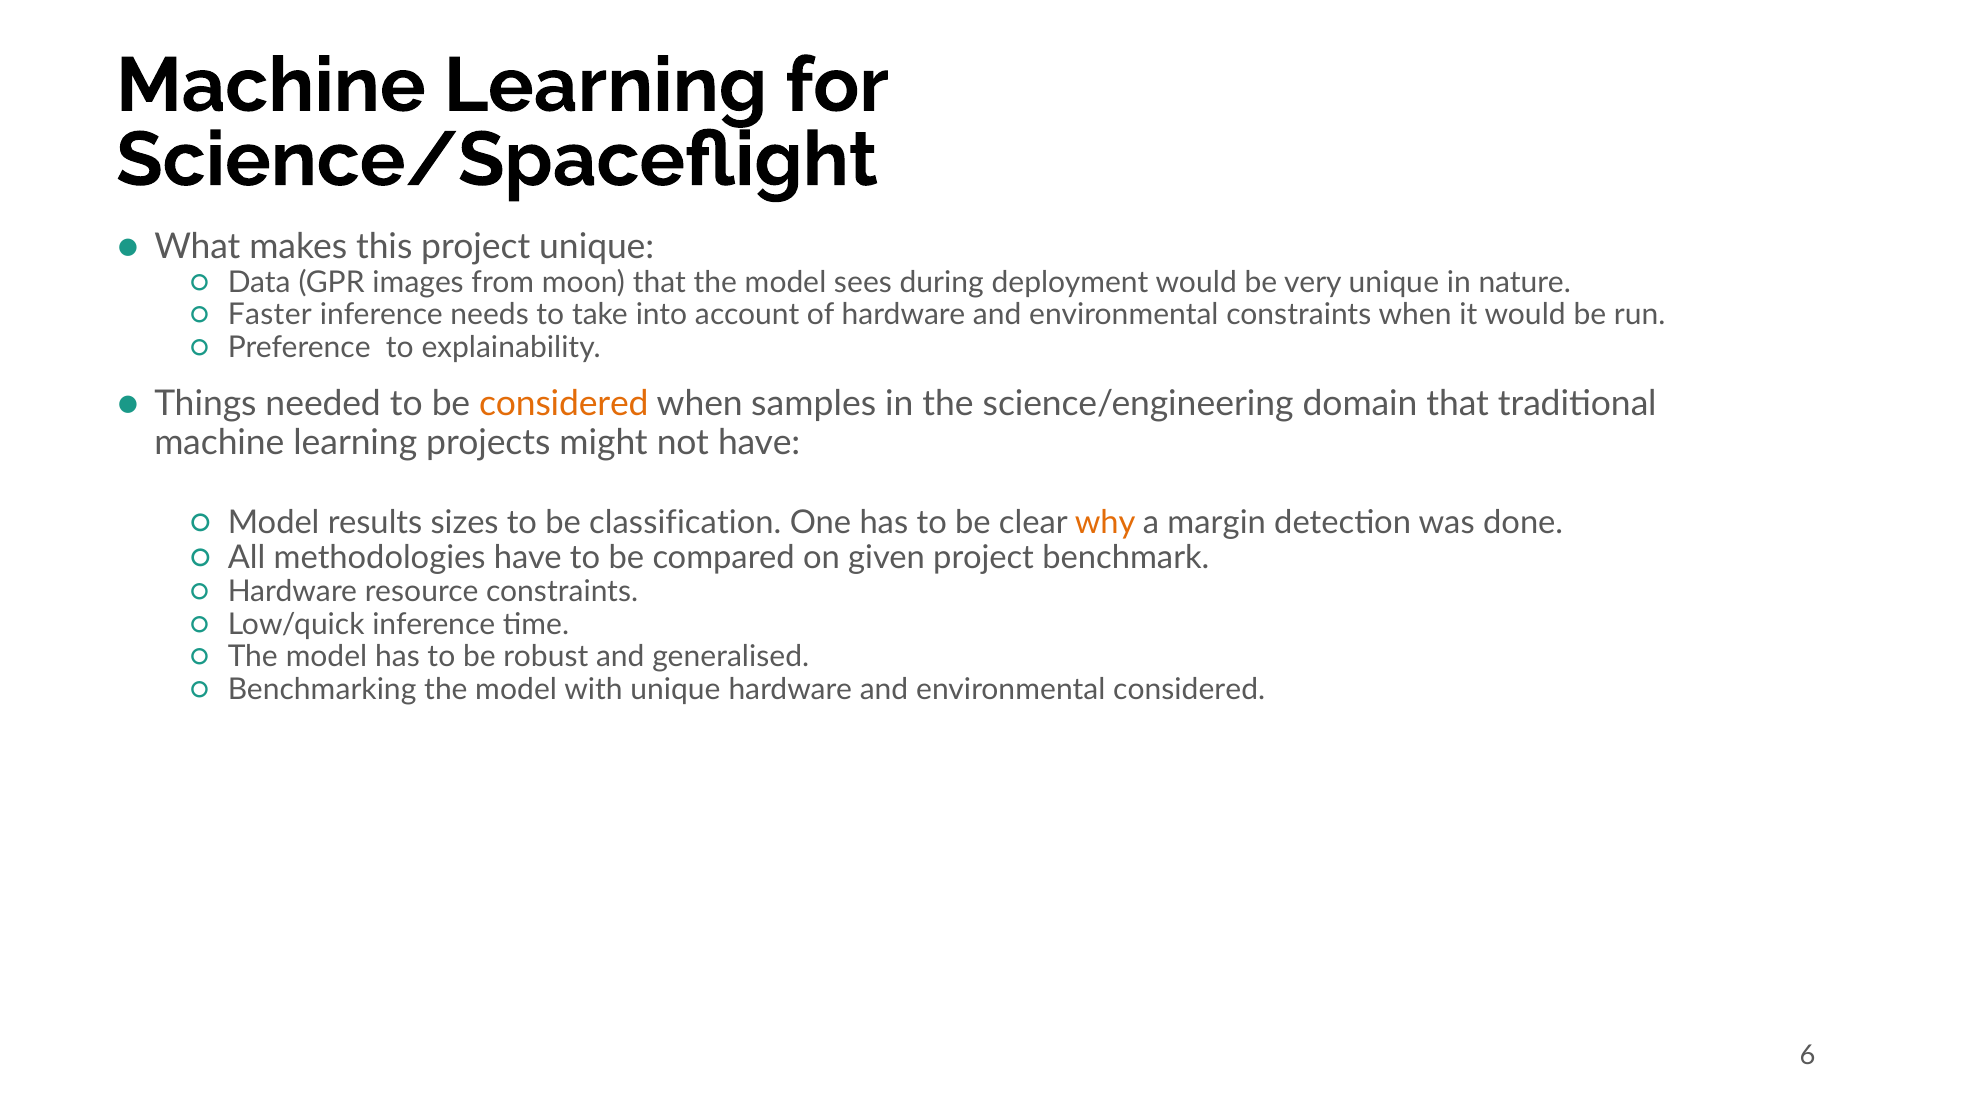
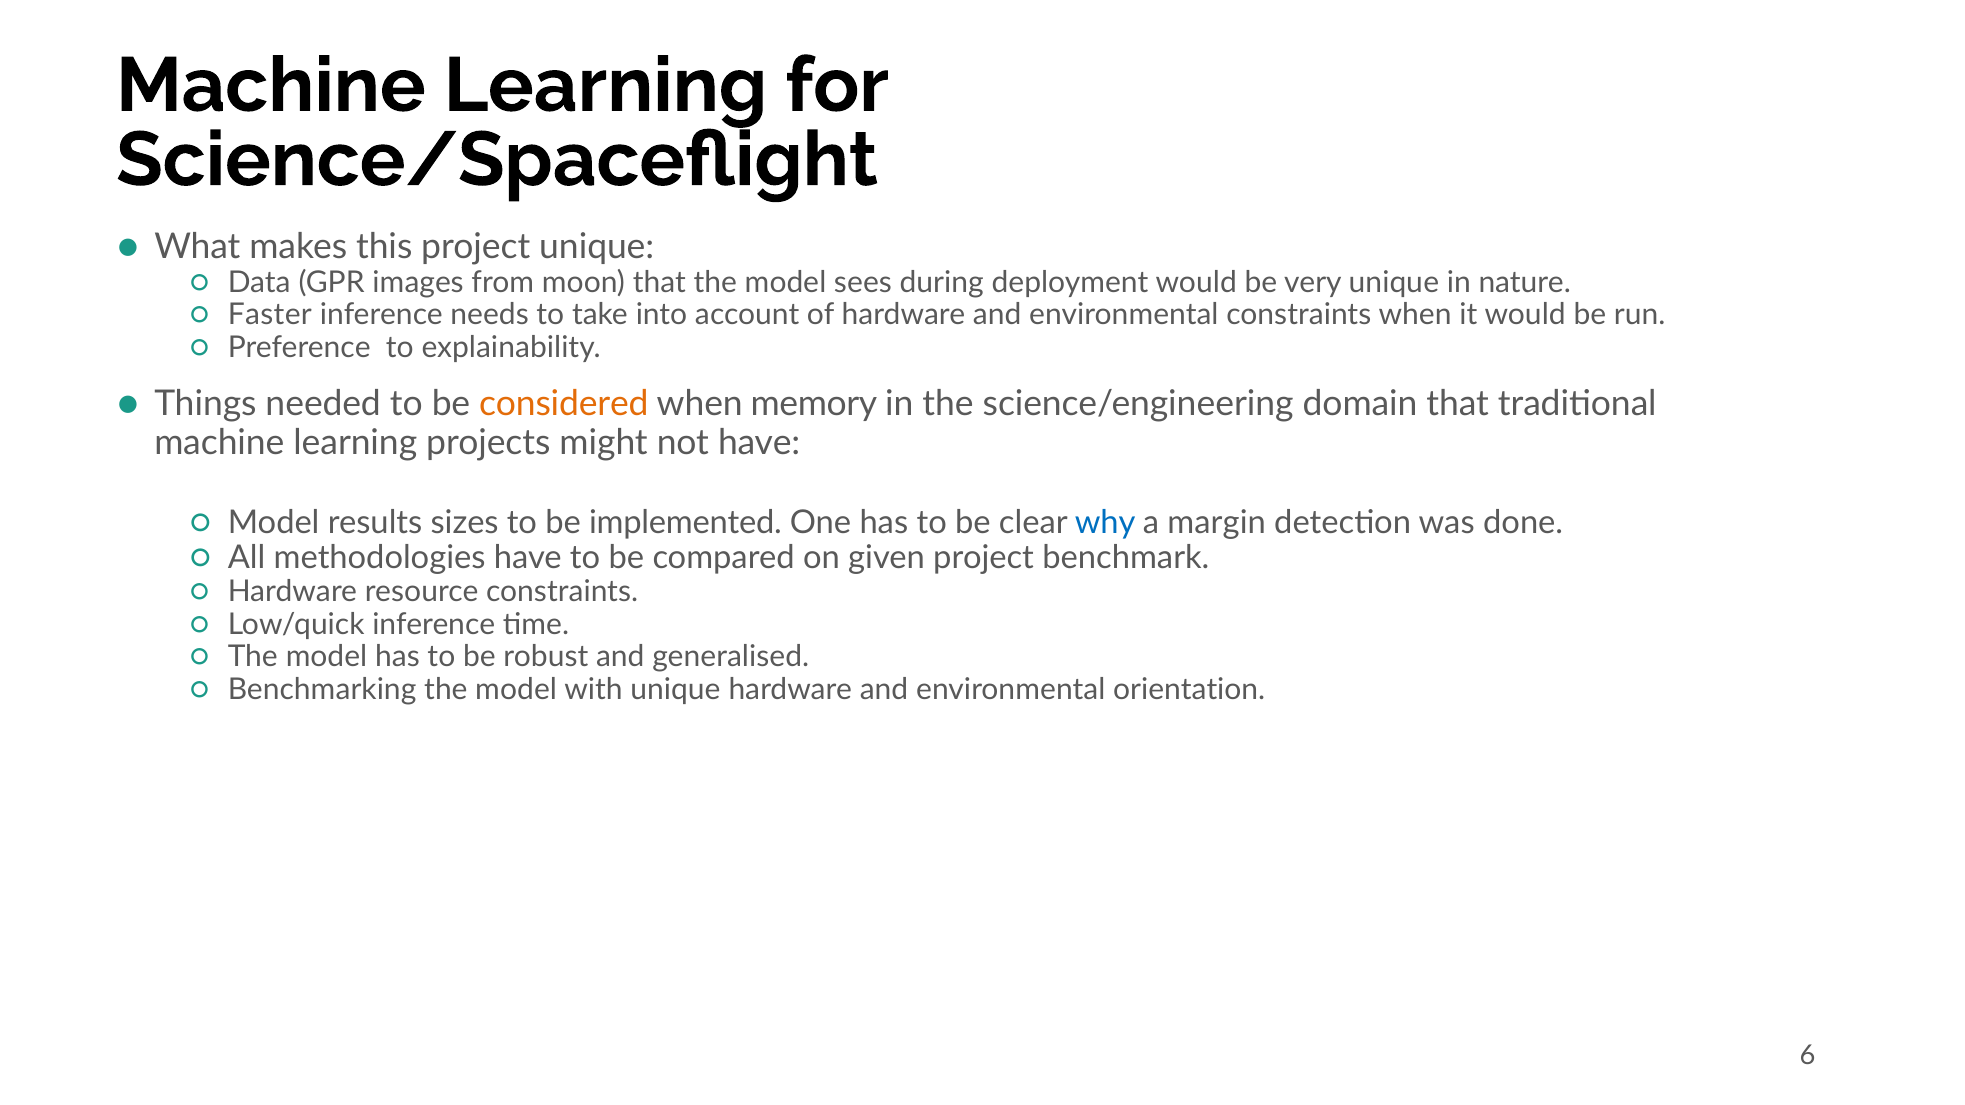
samples: samples -> memory (814, 404)
classification: classification -> implemented (685, 523)
why colour: orange -> blue (1105, 523)
environmental considered: considered -> orientation (1189, 690)
